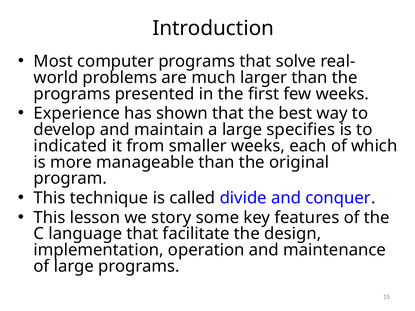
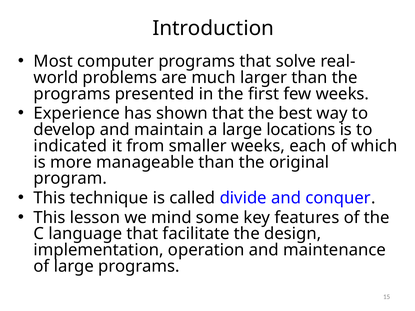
specifies: specifies -> locations (301, 130)
story: story -> mind (171, 218)
